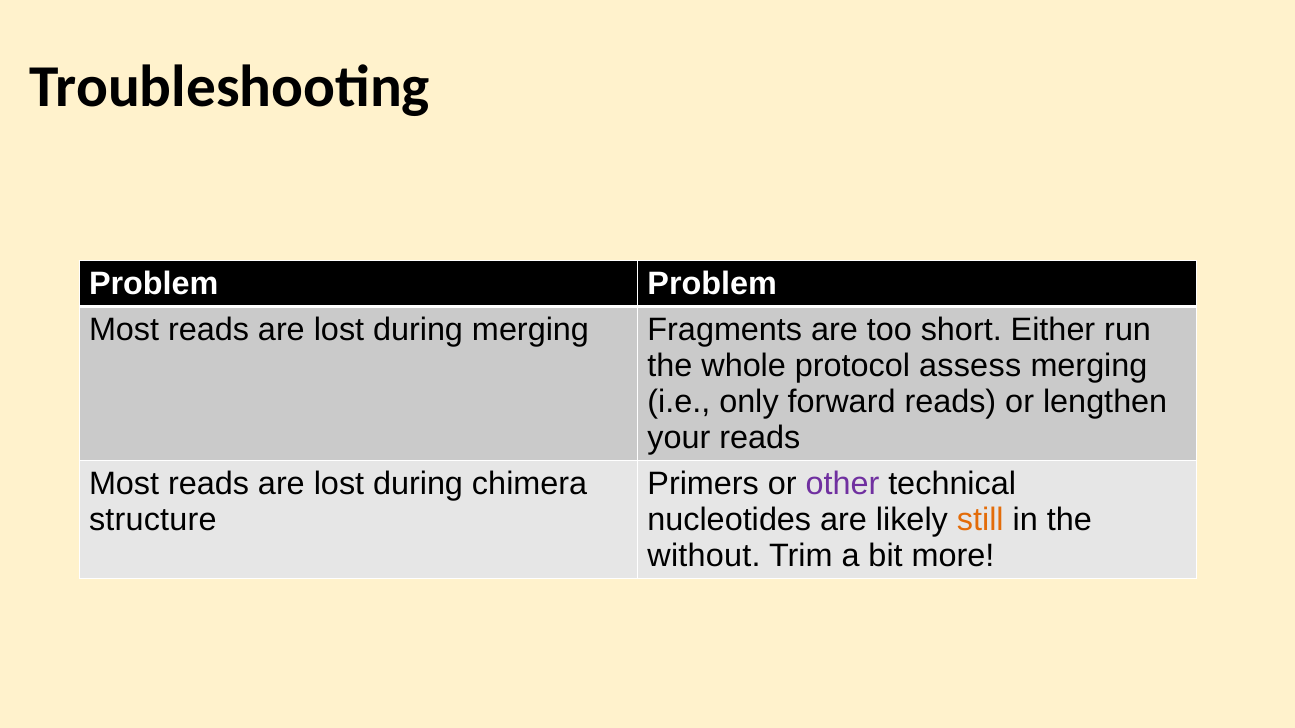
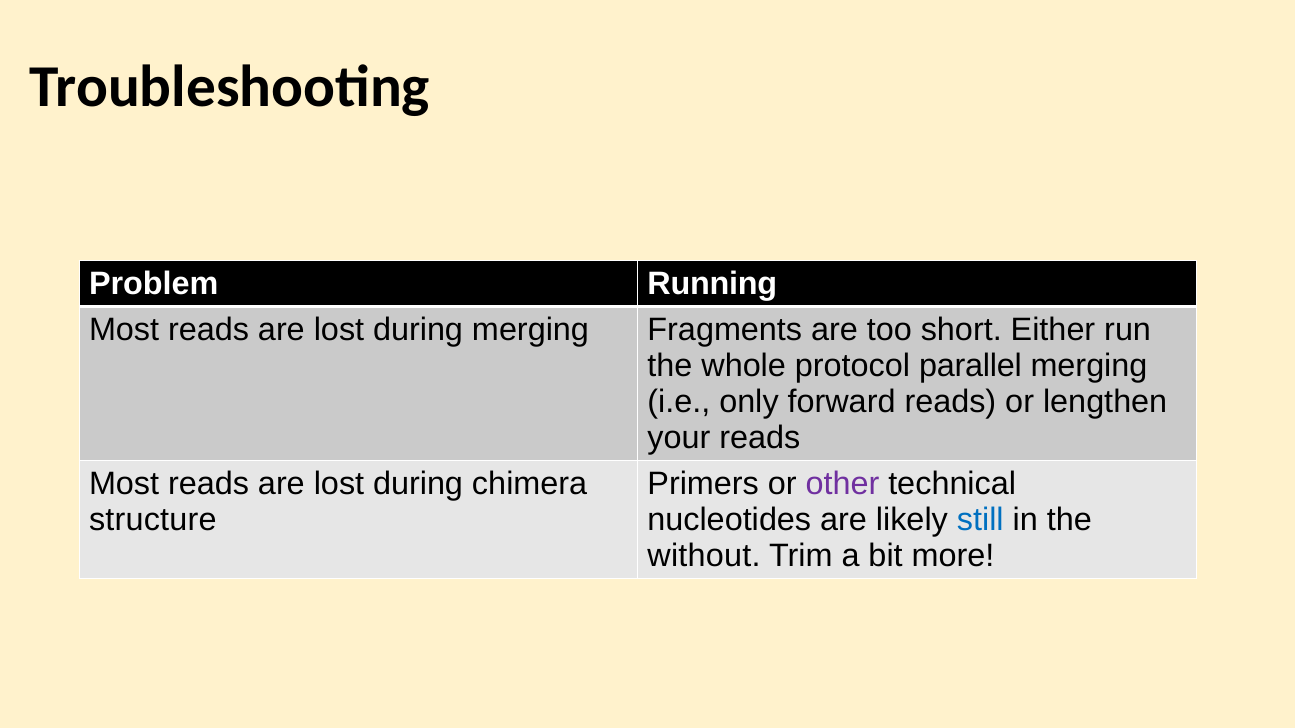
Problem Problem: Problem -> Running (712, 284)
assess: assess -> parallel (970, 366)
still colour: orange -> blue (980, 520)
